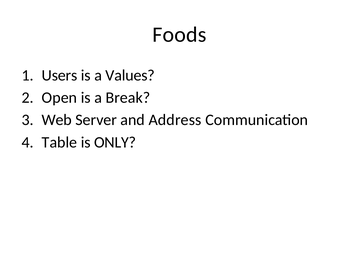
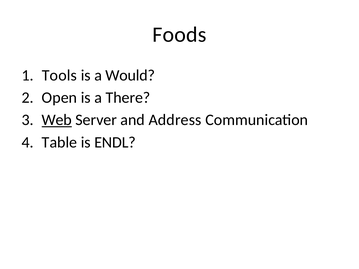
Users: Users -> Tools (59, 75)
Values: Values -> Would (130, 75)
Break: Break -> There (128, 98)
Web underline: none -> present (57, 120)
ONLY: ONLY -> ENDL (115, 142)
